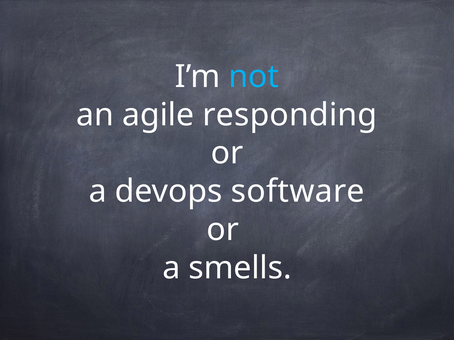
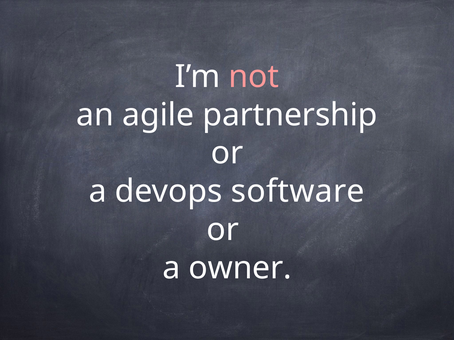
not colour: light blue -> pink (254, 77)
responding: responding -> partnership (290, 115)
smells: smells -> owner (240, 268)
